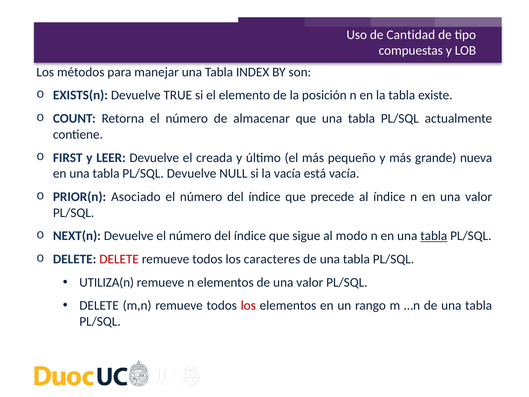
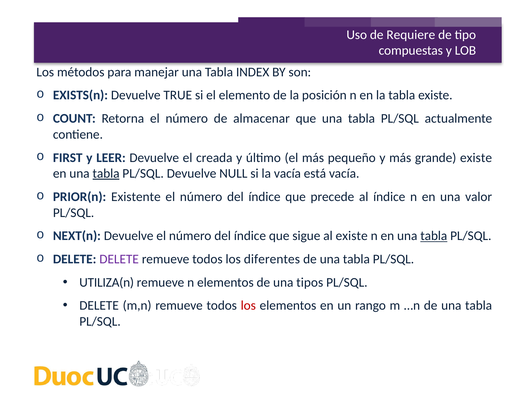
Cantidad: Cantidad -> Requiere (411, 35)
grande nueva: nueva -> existe (476, 158)
tabla underline: none -> present (106, 173)
Asociado: Asociado -> Existente (136, 197)
al modo: modo -> existe (352, 236)
DELETE colour: red -> purple (119, 259)
caracteres: caracteres -> diferentes (272, 259)
de una valor: valor -> tipos (310, 282)
